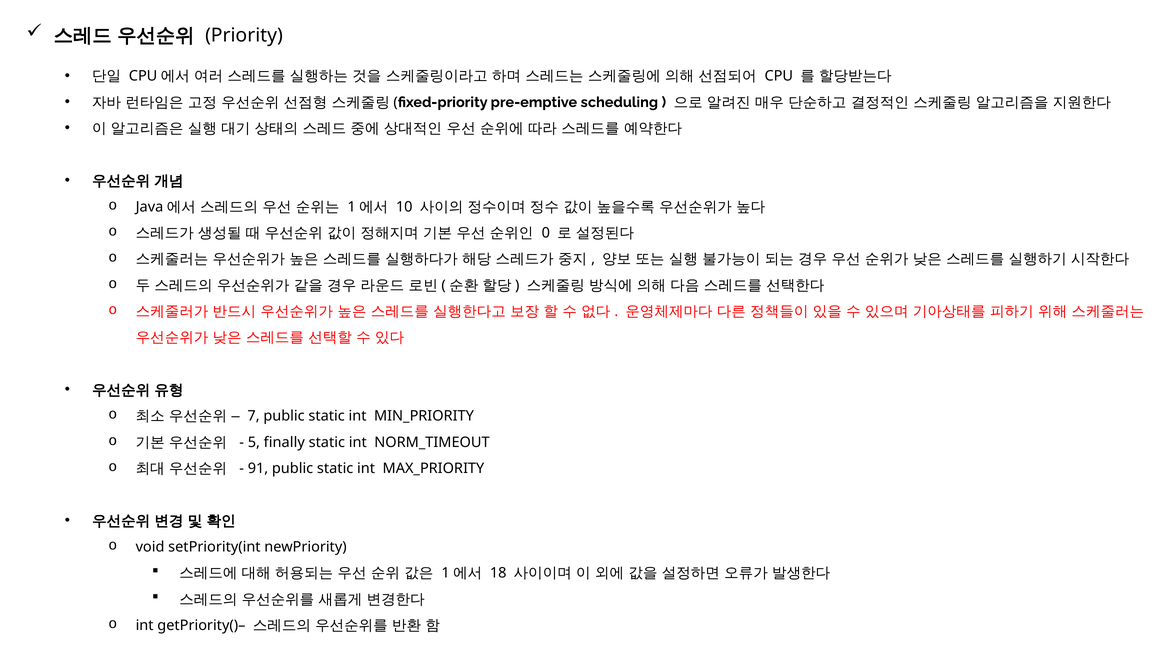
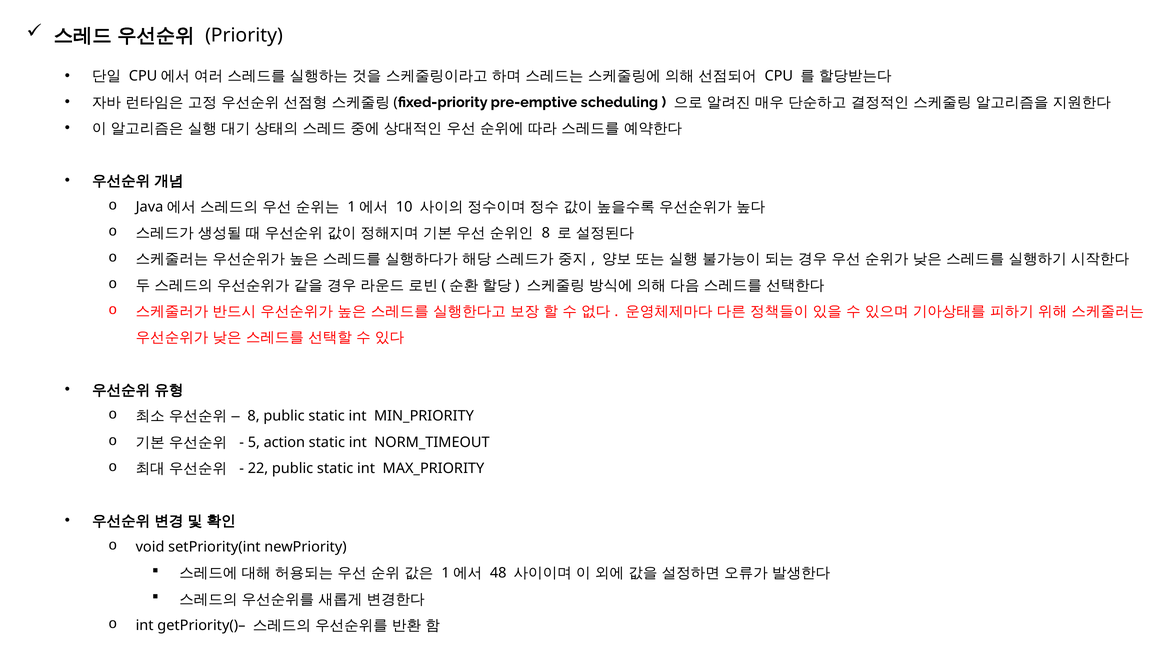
0: 0 -> 8 (546, 233)
7: 7 -> 8 (254, 416)
finally: finally -> action (284, 442)
91: 91 -> 22 (258, 469)
18: 18 -> 48 (498, 573)
